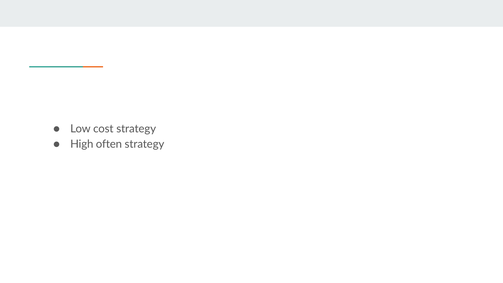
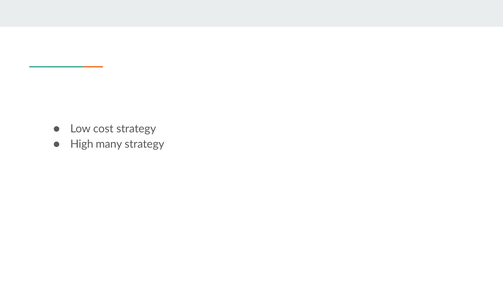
often: often -> many (109, 144)
